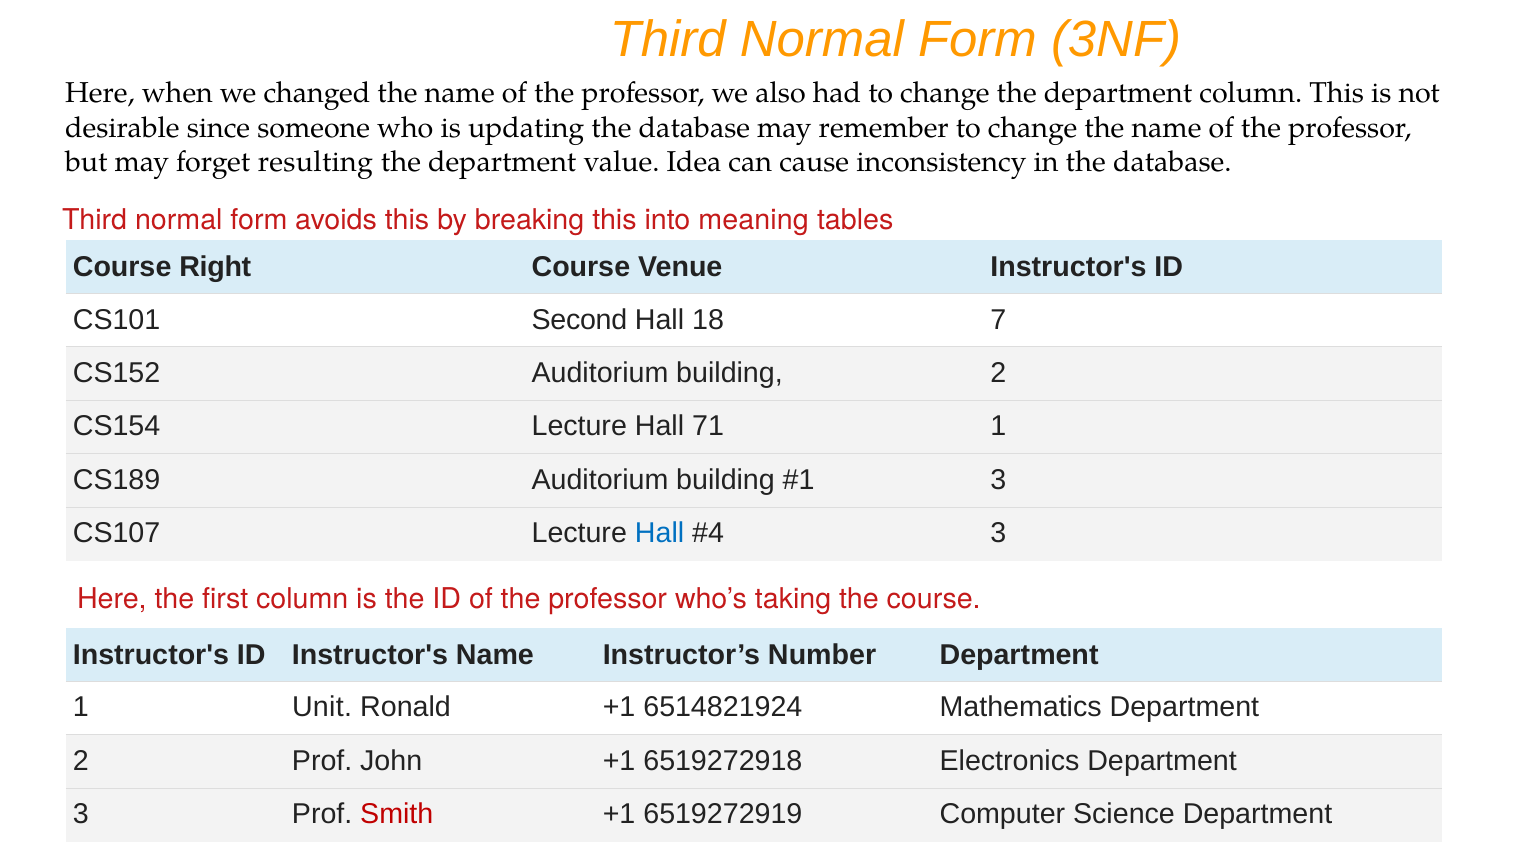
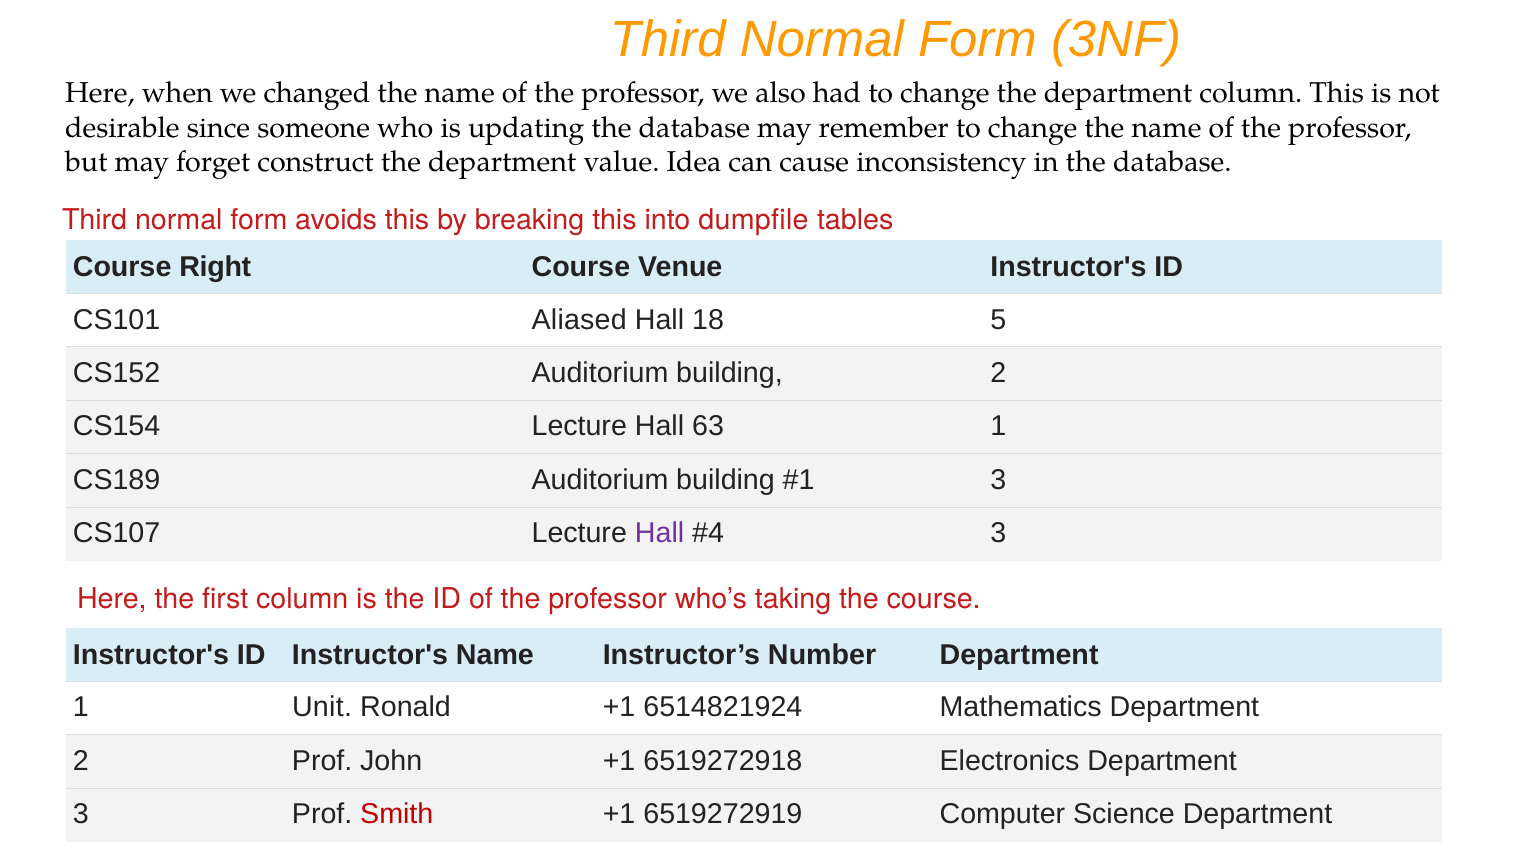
resulting: resulting -> construct (316, 162)
meaning: meaning -> dumpfile (754, 220)
Second: Second -> Aliased (579, 320)
7: 7 -> 5 (998, 320)
71: 71 -> 63 (708, 426)
Hall colour: blue -> purple (660, 533)
